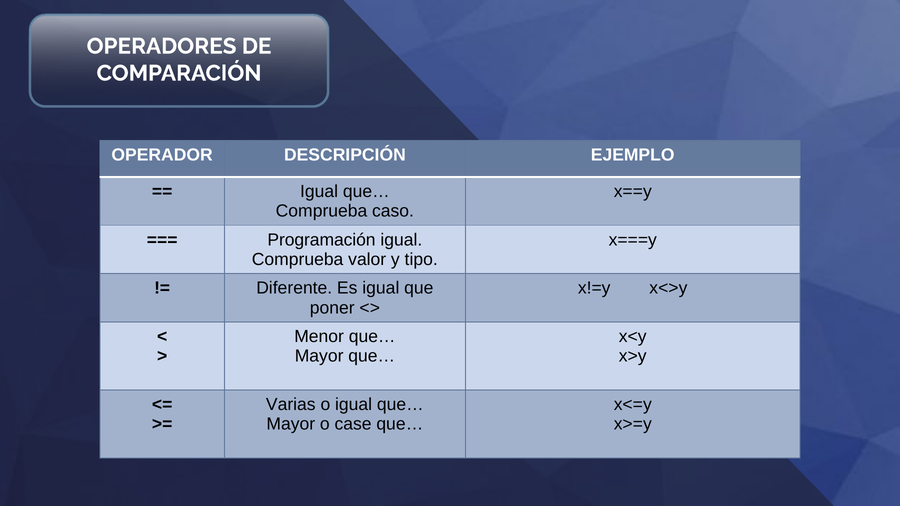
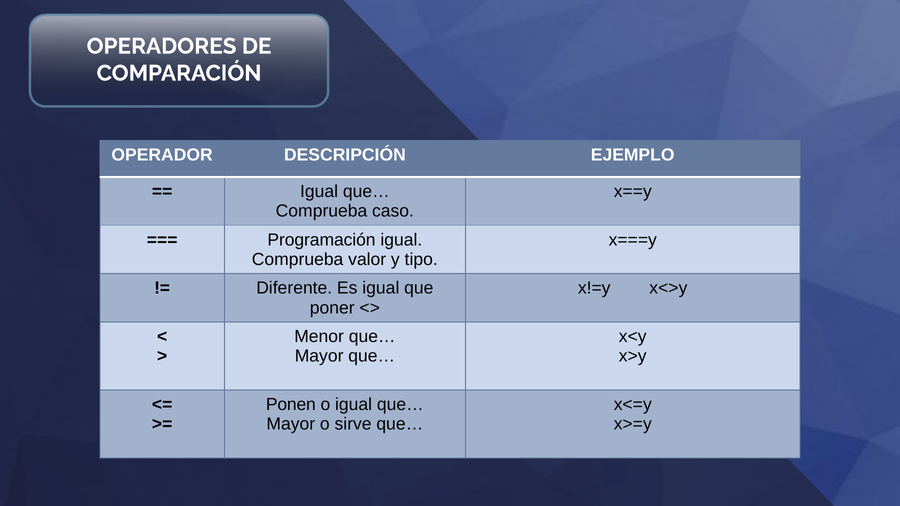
Varias: Varias -> Ponen (291, 405)
case: case -> sirve (353, 424)
